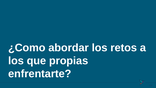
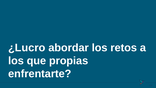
¿Como: ¿Como -> ¿Lucro (27, 48)
